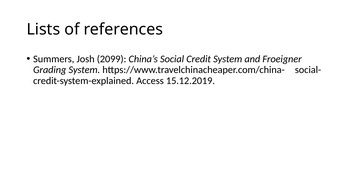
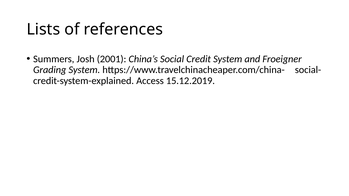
2099: 2099 -> 2001 (112, 59)
